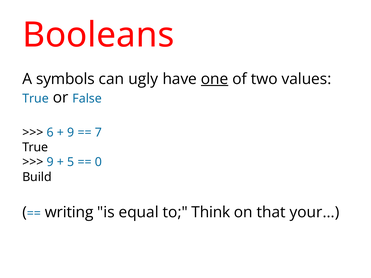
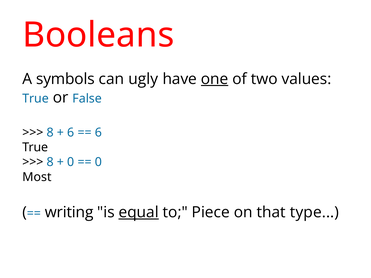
6: 6 -> 8 (50, 133)
9: 9 -> 6 (71, 133)
7: 7 -> 6 (98, 133)
9: 9 -> 8 (50, 162)
5: 5 -> 0 (71, 162)
Build: Build -> Most (37, 177)
equal underline: none -> present (139, 213)
Think: Think -> Piece (211, 213)
your: your -> type (314, 213)
